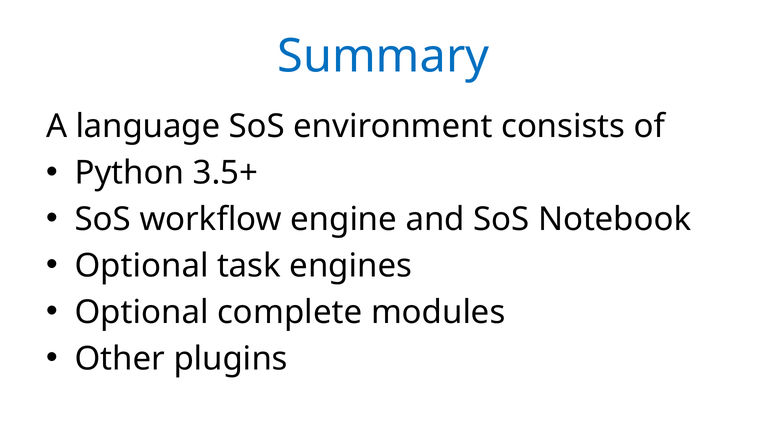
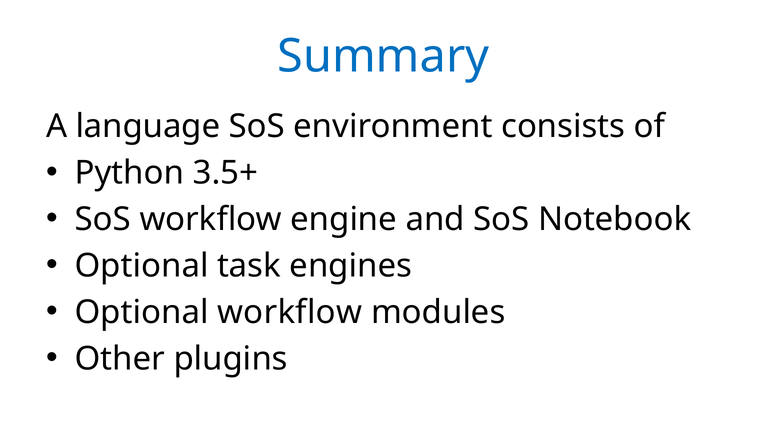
Optional complete: complete -> workflow (290, 313)
